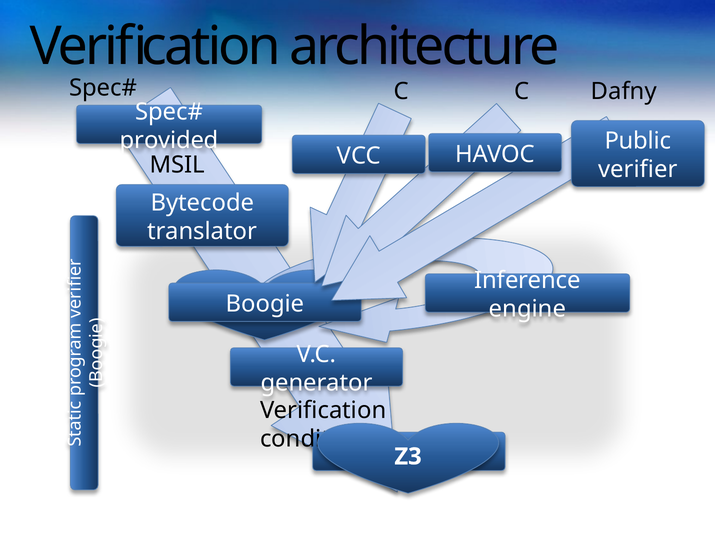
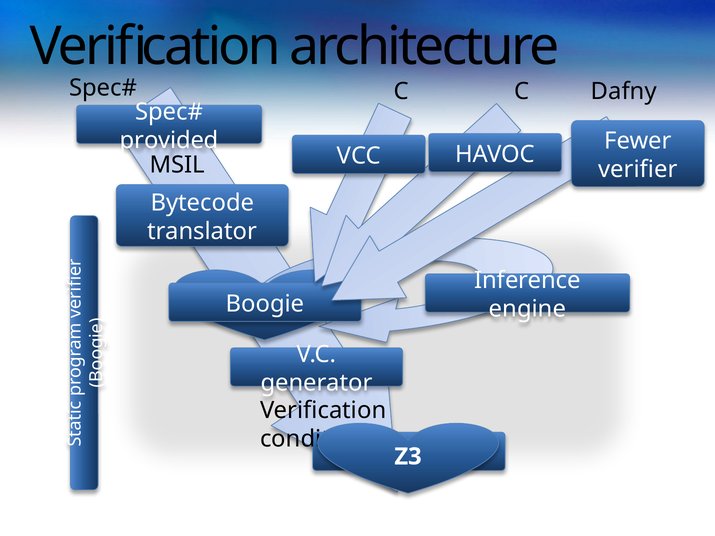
Public: Public -> Fewer (638, 141)
